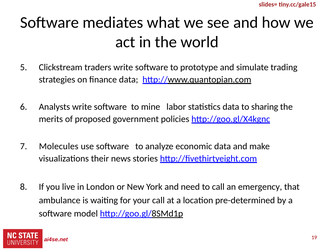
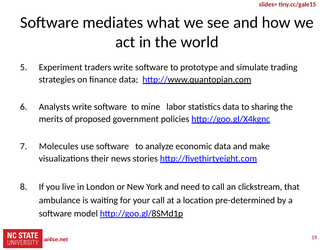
Clickstream: Clickstream -> Experiment (61, 67)
emergency: emergency -> clickstream (260, 187)
